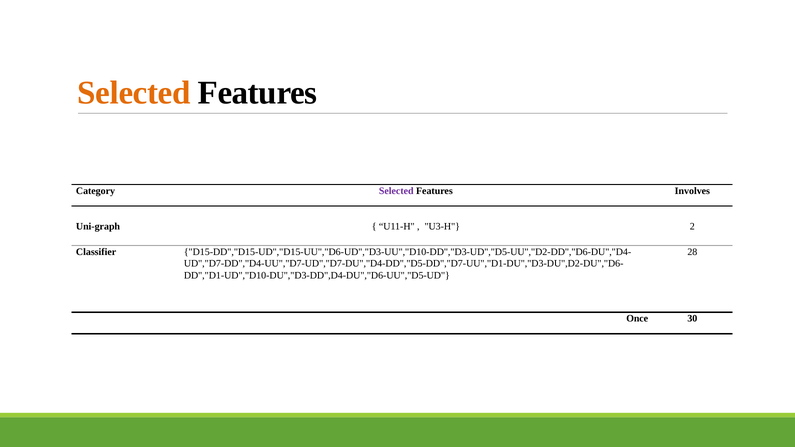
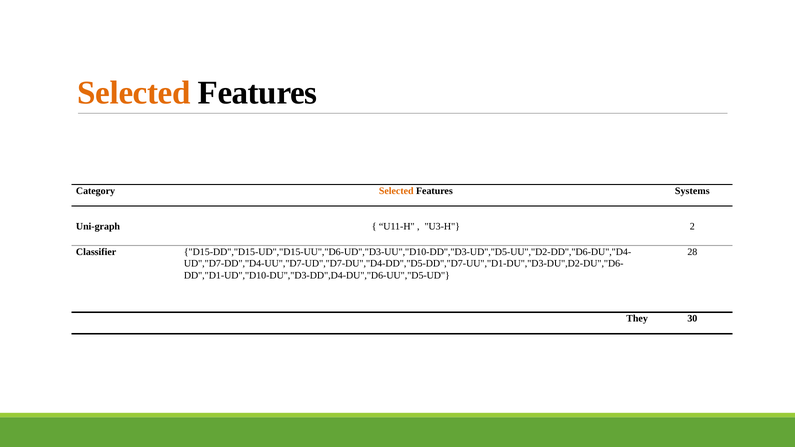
Selected colour: purple -> orange (396, 191)
Involves: Involves -> Systems (692, 191)
Once: Once -> They (637, 319)
